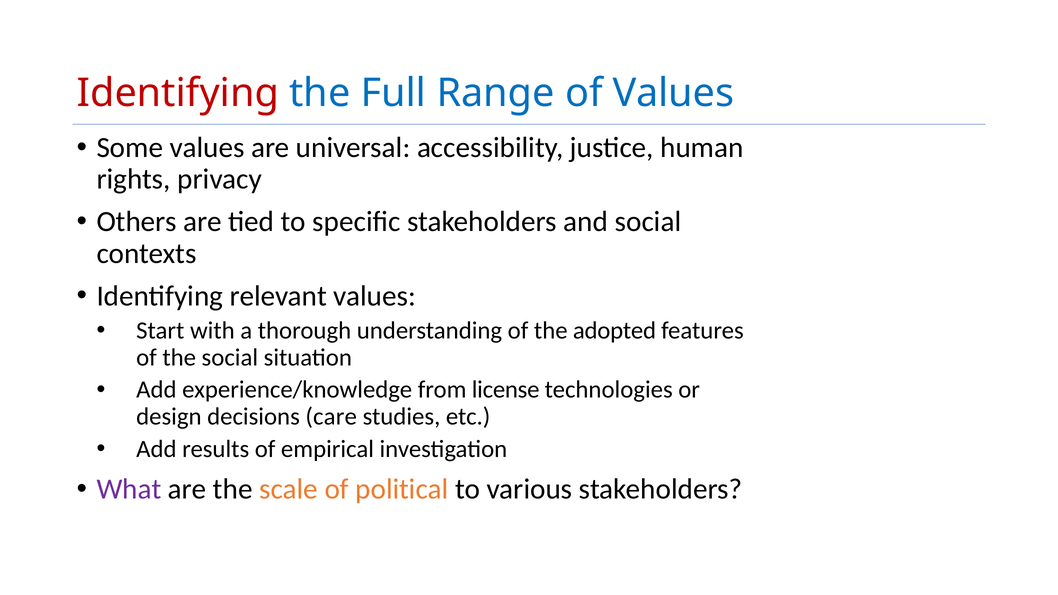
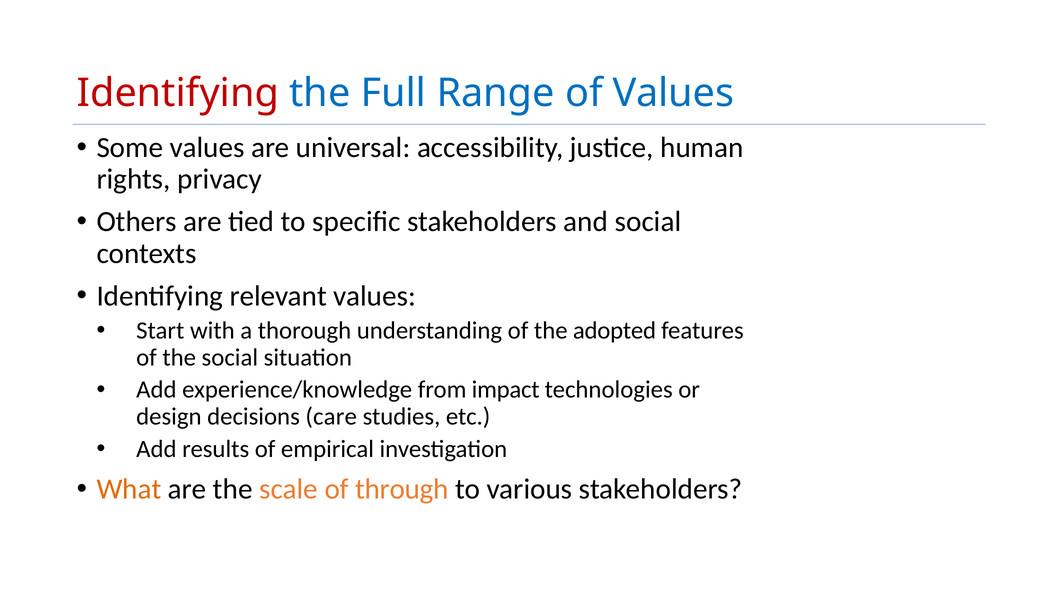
license: license -> impact (506, 390)
What colour: purple -> orange (129, 489)
political: political -> through (402, 489)
